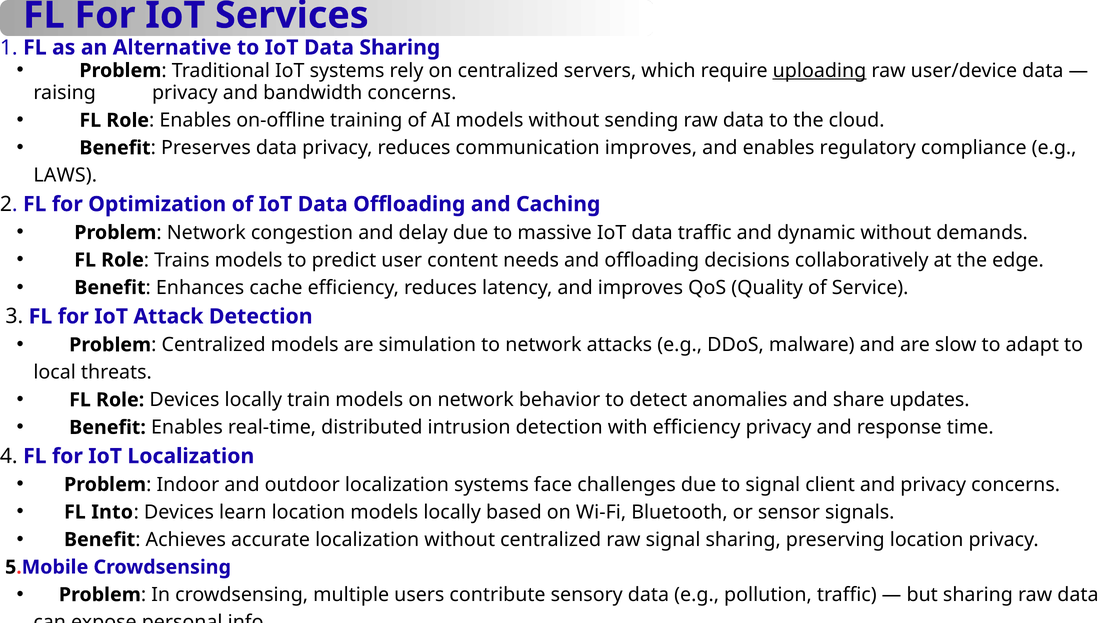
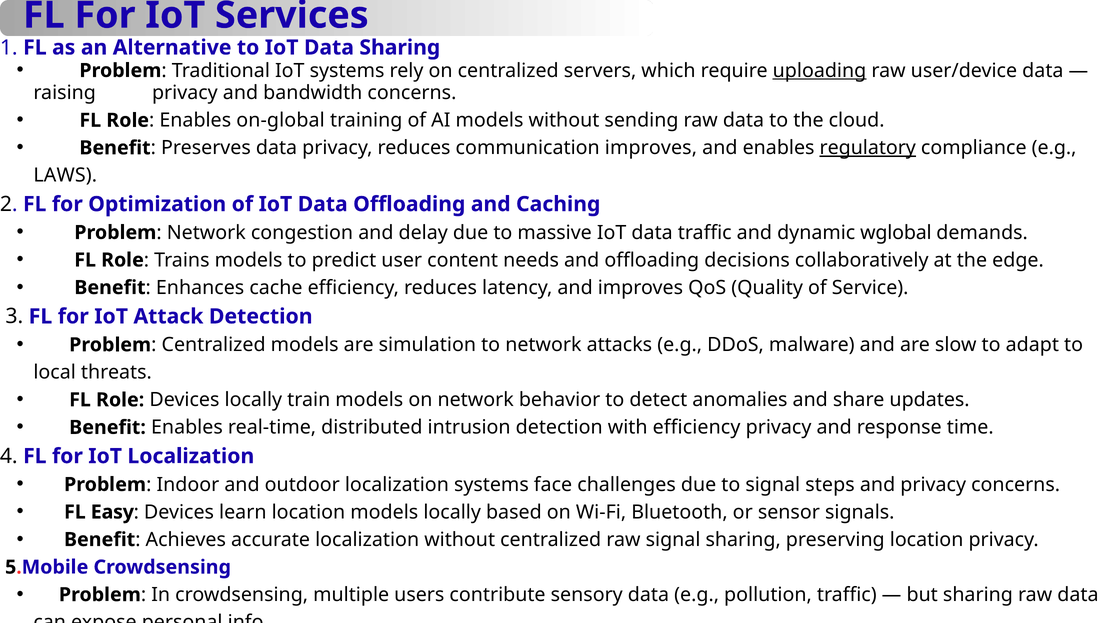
on-offline: on-offline -> on-global (281, 120)
regulatory underline: none -> present (868, 148)
dynamic without: without -> wglobal (896, 233)
client: client -> steps (830, 485)
Into: Into -> Easy (112, 512)
